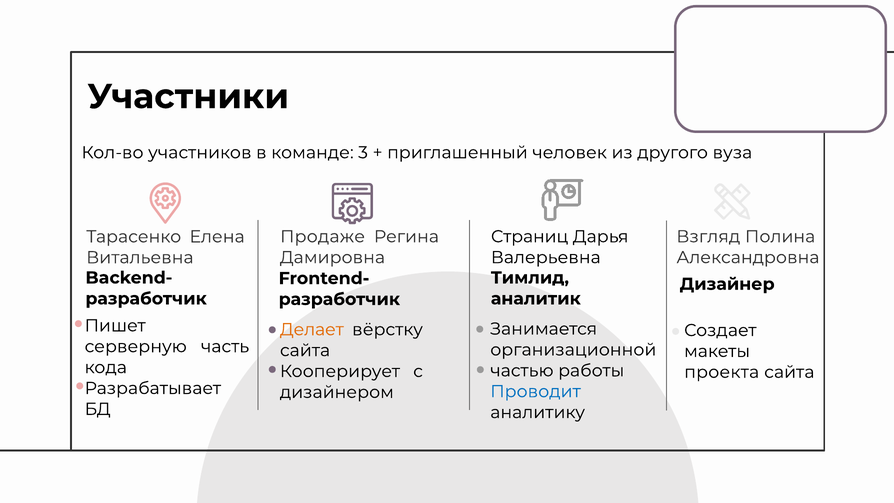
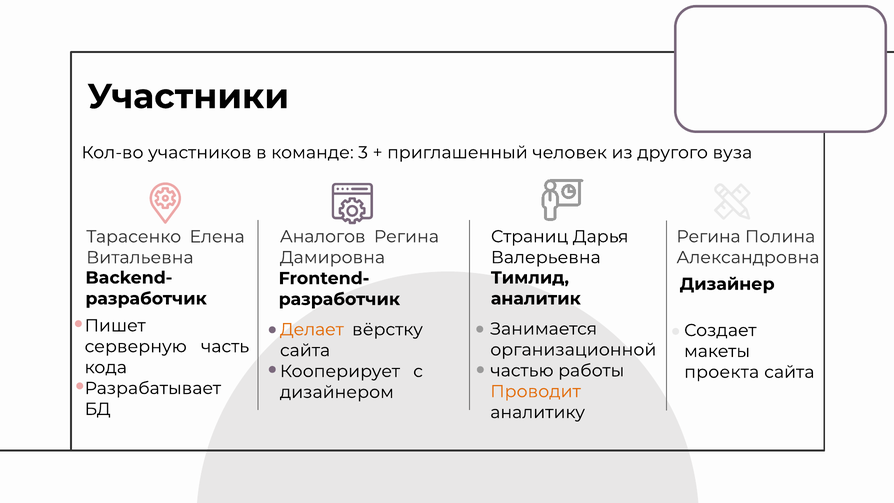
Продаже: Продаже -> Аналогов (323, 237)
Взгляд: Взгляд -> Регина (708, 237)
Проводит colour: blue -> orange (536, 391)
